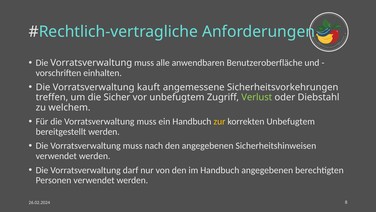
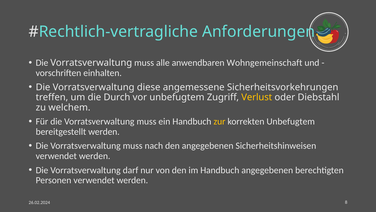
Benutzeroberfläche: Benutzeroberfläche -> Wohngemeinschaft (265, 63)
kauft: kauft -> diese (149, 87)
Sicher: Sicher -> Durch (117, 97)
Verlust colour: light green -> yellow (257, 97)
